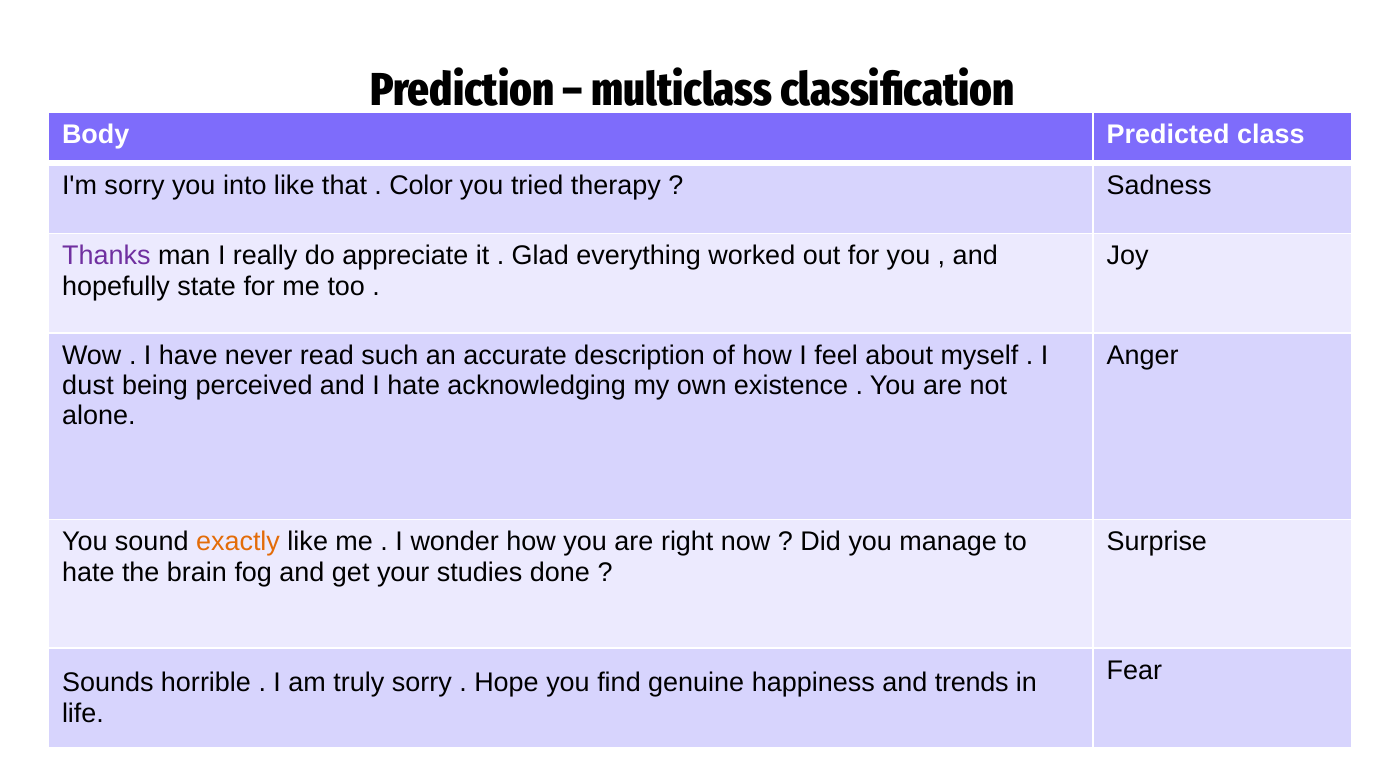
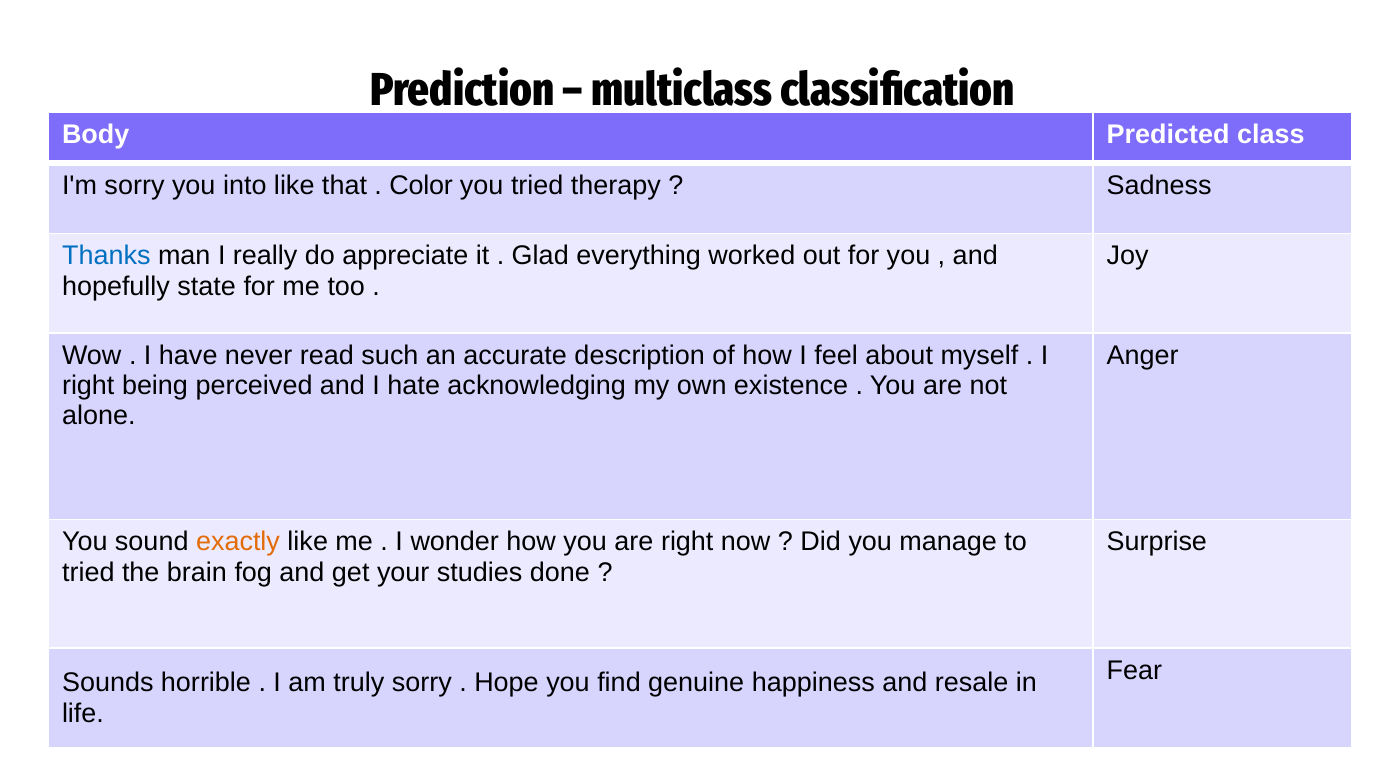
Thanks colour: purple -> blue (106, 256)
dust: dust -> right (88, 386)
hate: hate -> tried (88, 573)
trends: trends -> resale (972, 684)
